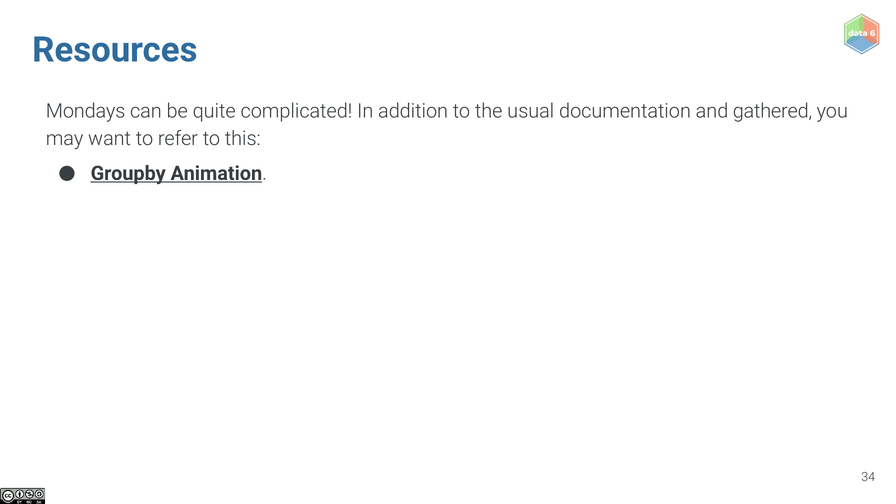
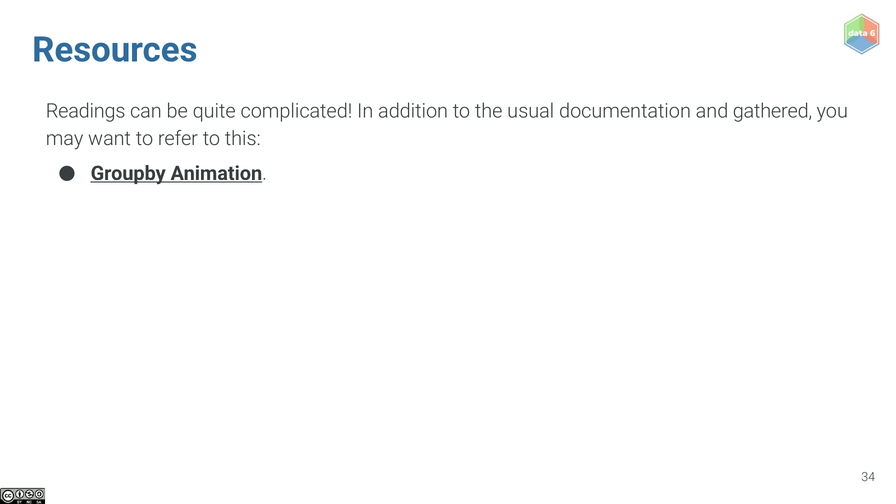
Mondays: Mondays -> Readings (86, 111)
